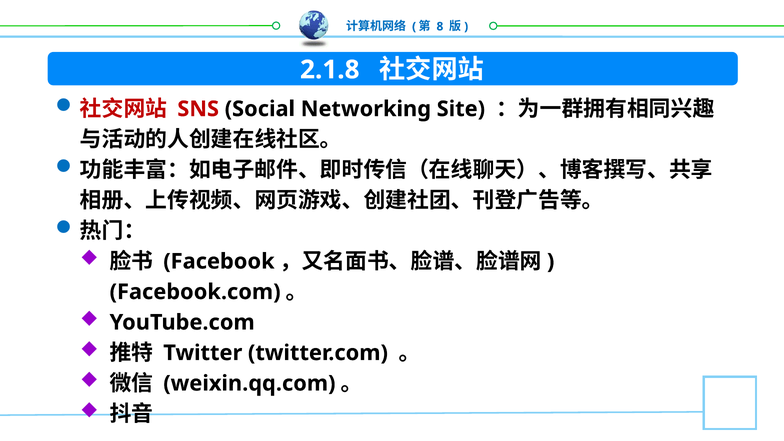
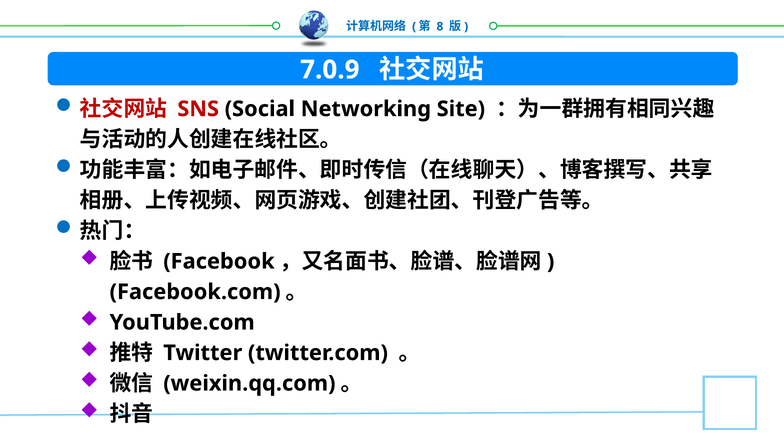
2.1.8: 2.1.8 -> 7.0.9 (330, 70)
